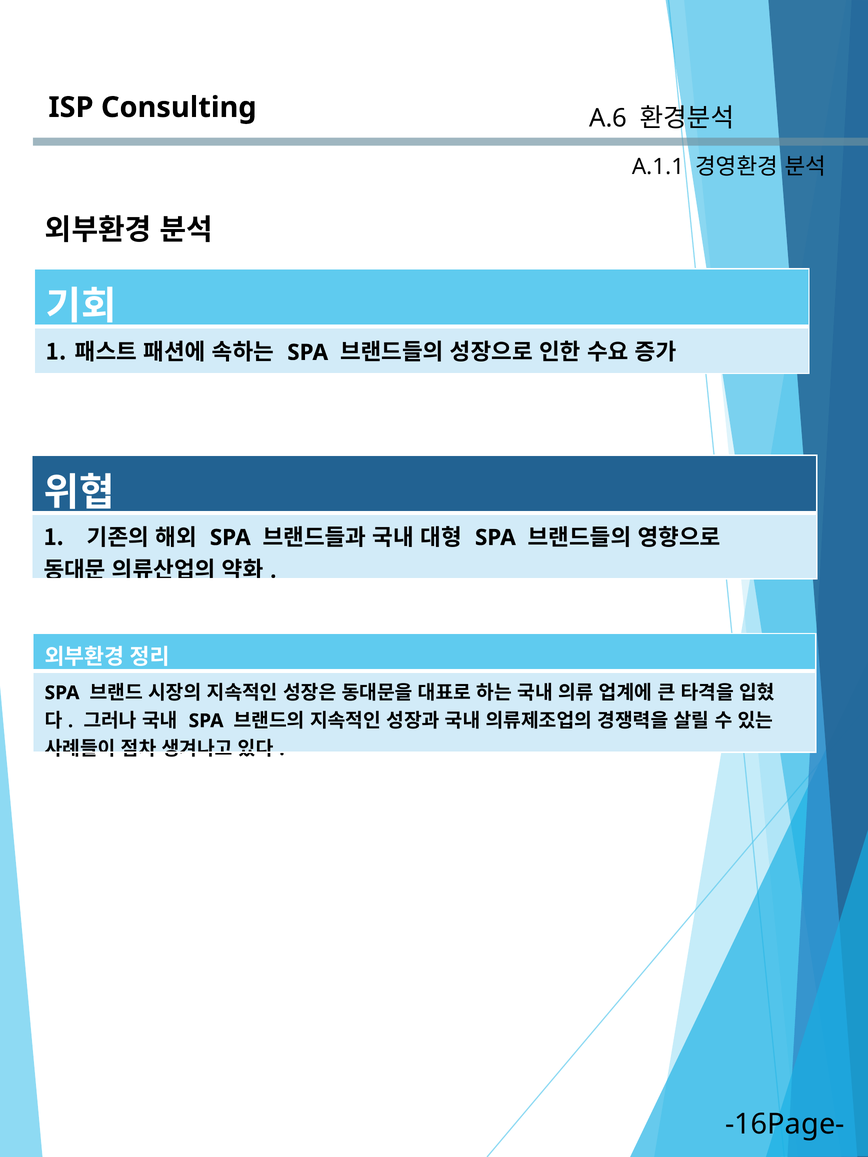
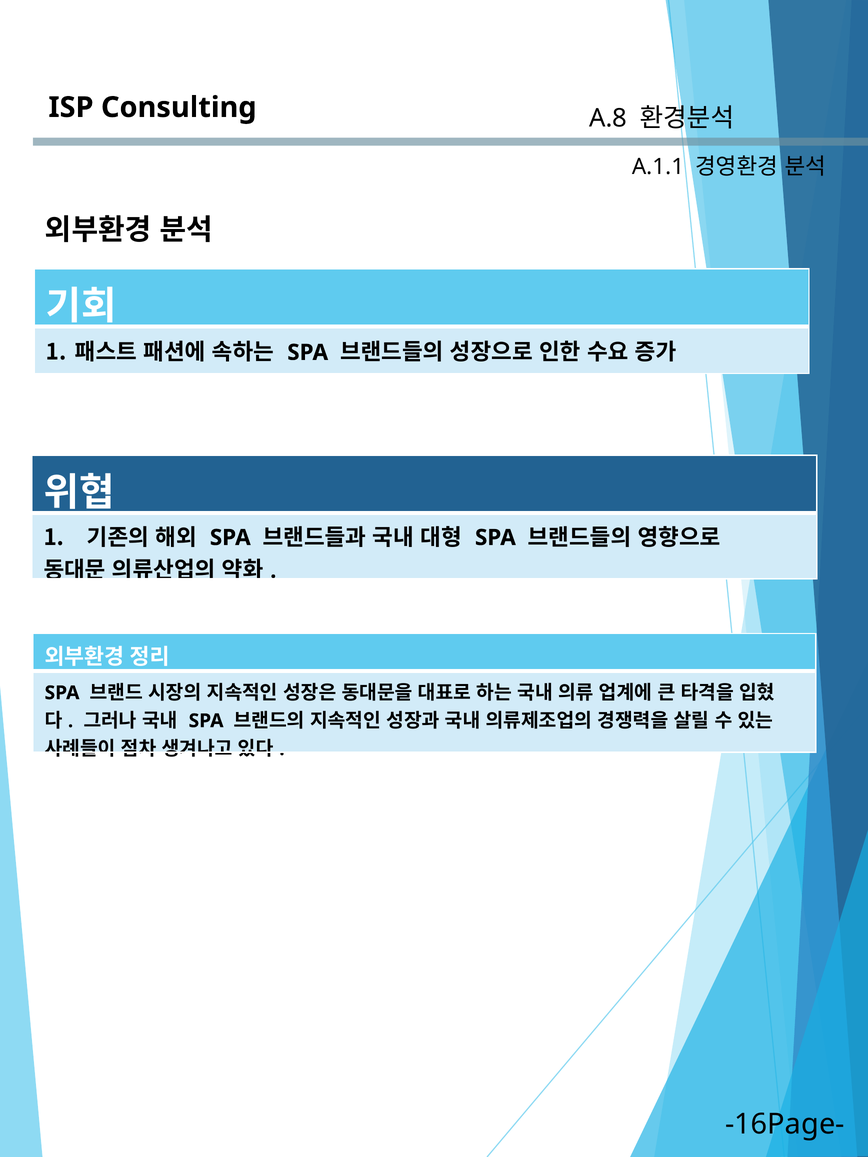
A.6: A.6 -> A.8 (608, 118)
